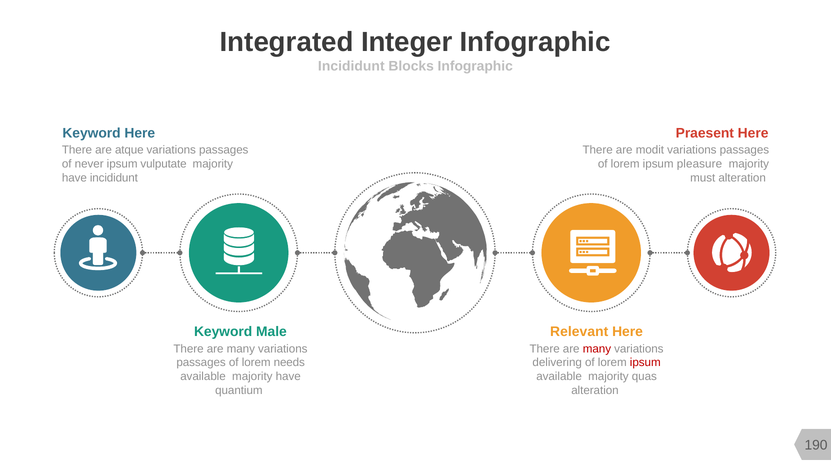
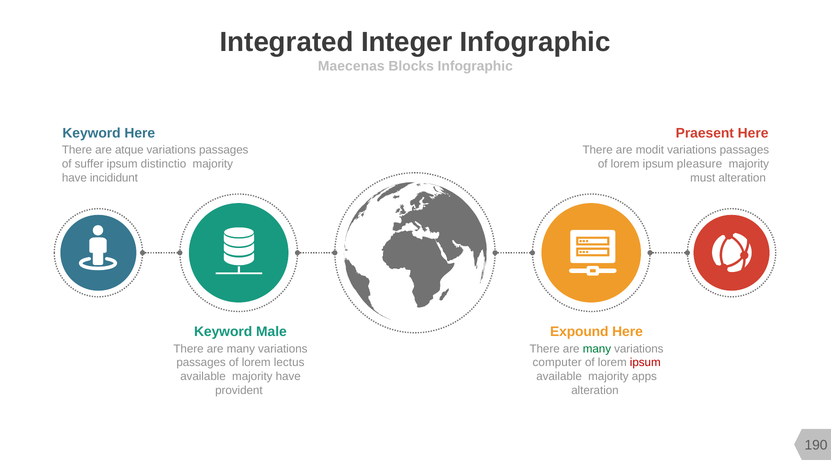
Incididunt: Incididunt -> Maecenas (351, 66)
never: never -> suffer (89, 164)
vulputate: vulputate -> distinctio (163, 164)
Relevant: Relevant -> Expound (579, 332)
many colour: red -> green (597, 349)
needs: needs -> lectus (289, 363)
delivering: delivering -> computer (557, 363)
quas: quas -> apps (644, 377)
quantium: quantium -> provident (239, 391)
